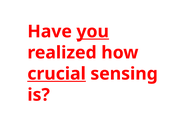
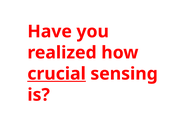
you underline: present -> none (93, 32)
